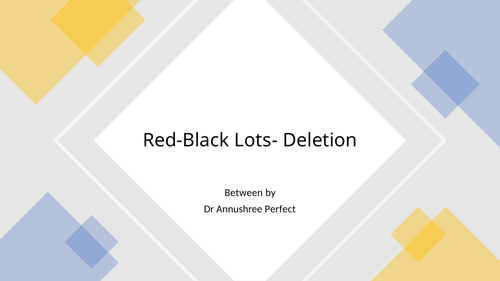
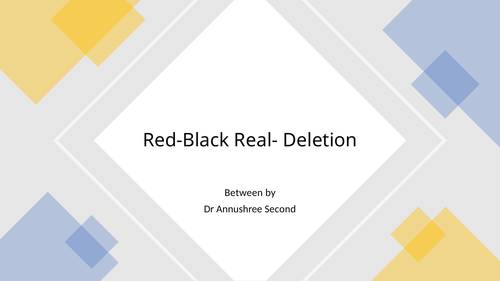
Lots-: Lots- -> Real- (256, 140)
Perfect: Perfect -> Second (280, 209)
